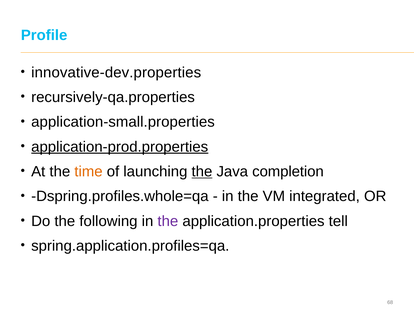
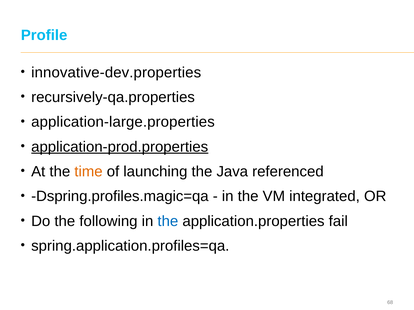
application-small.properties: application-small.properties -> application-large.properties (123, 122)
the underline: present -> none (202, 172)
completion: completion -> referenced (288, 172)
Dspring.profiles.whole=qa: Dspring.profiles.whole=qa -> Dspring.profiles.magic=qa (120, 197)
the colour: purple -> blue (168, 221)
tell: tell -> fail (338, 221)
